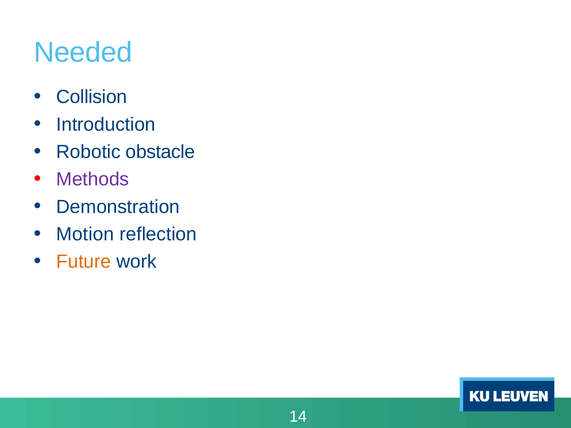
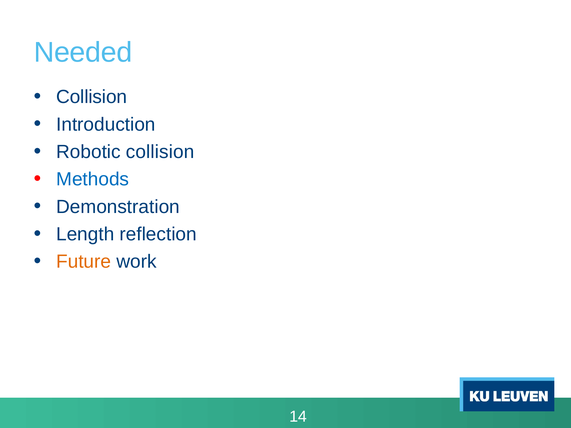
Robotic obstacle: obstacle -> collision (160, 152)
Methods colour: purple -> blue (93, 179)
Motion: Motion -> Length (85, 234)
